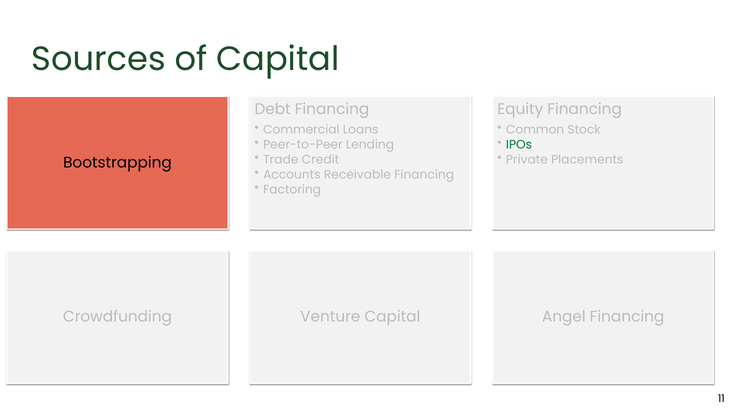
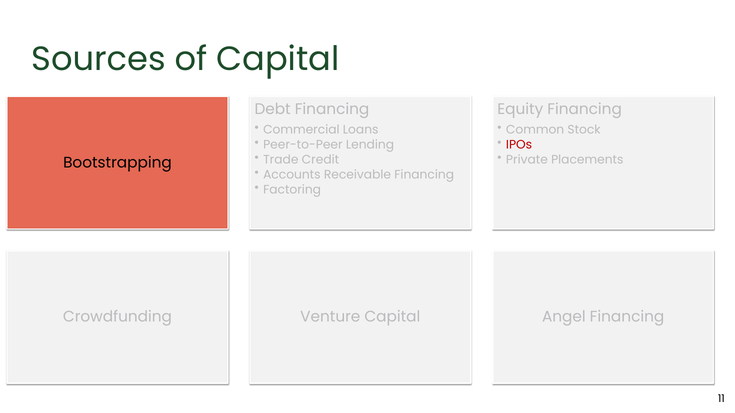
IPOs colour: green -> red (519, 145)
